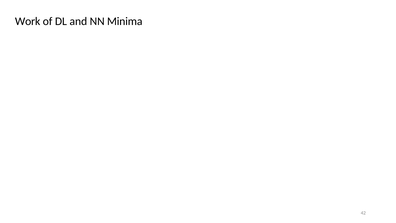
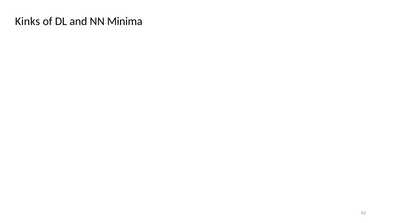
Work: Work -> Kinks (28, 21)
